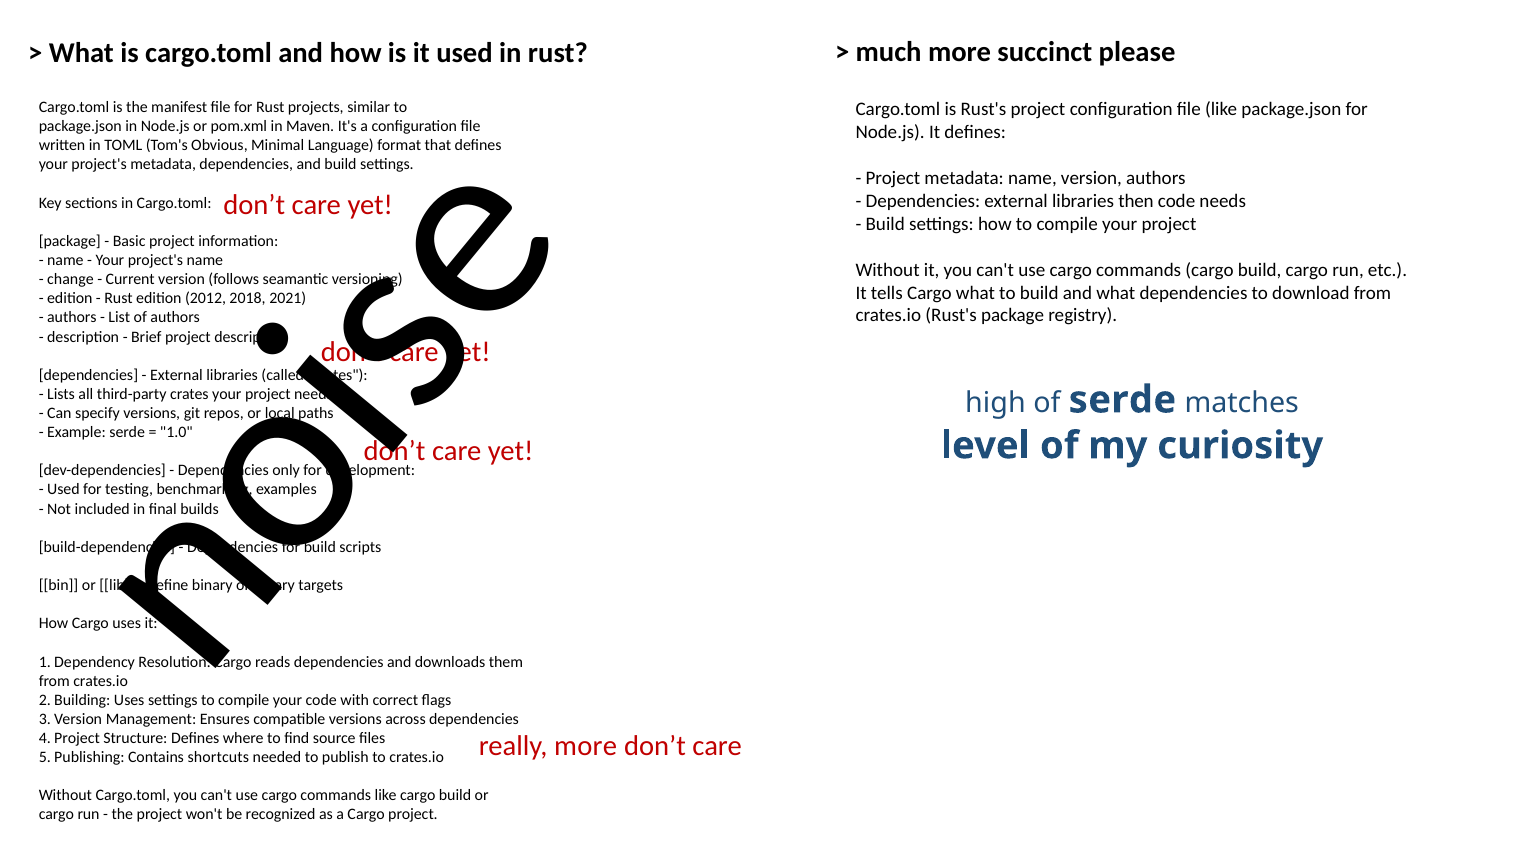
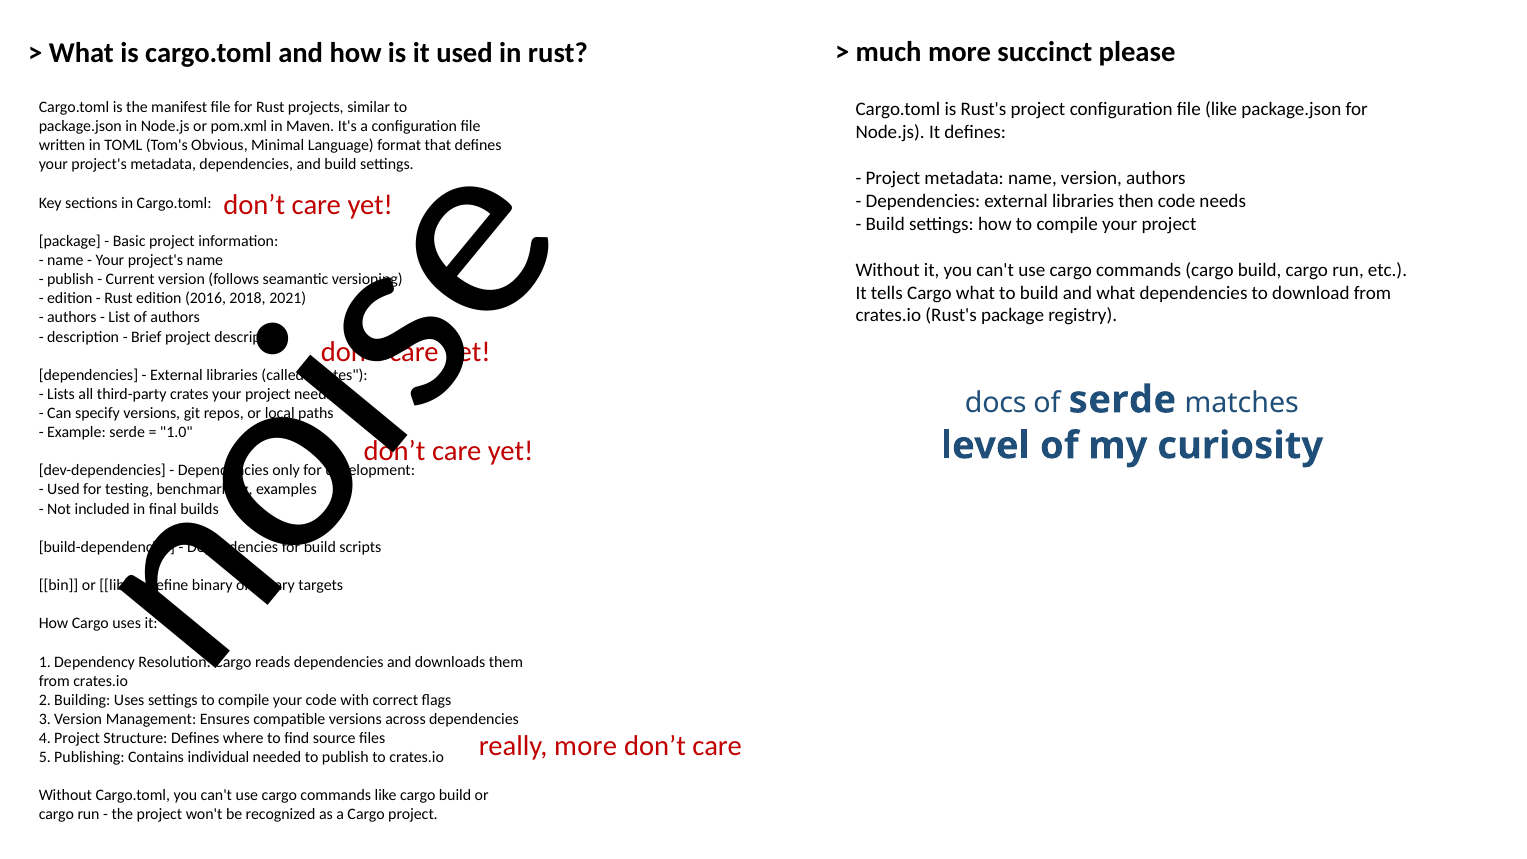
change: change -> publish (70, 279)
2012: 2012 -> 2016 (206, 299)
high: high -> docs (996, 403)
shortcuts: shortcuts -> individual (219, 757)
